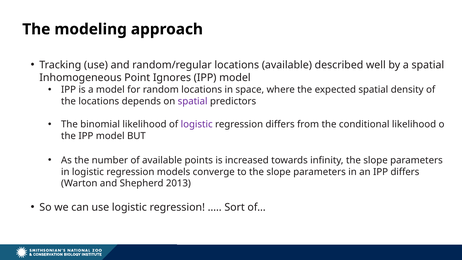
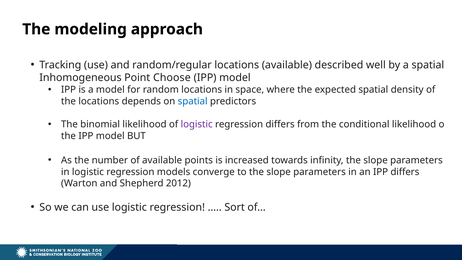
Ignores: Ignores -> Choose (172, 78)
spatial colour: purple -> blue (193, 101)
2013: 2013 -> 2012 (178, 183)
